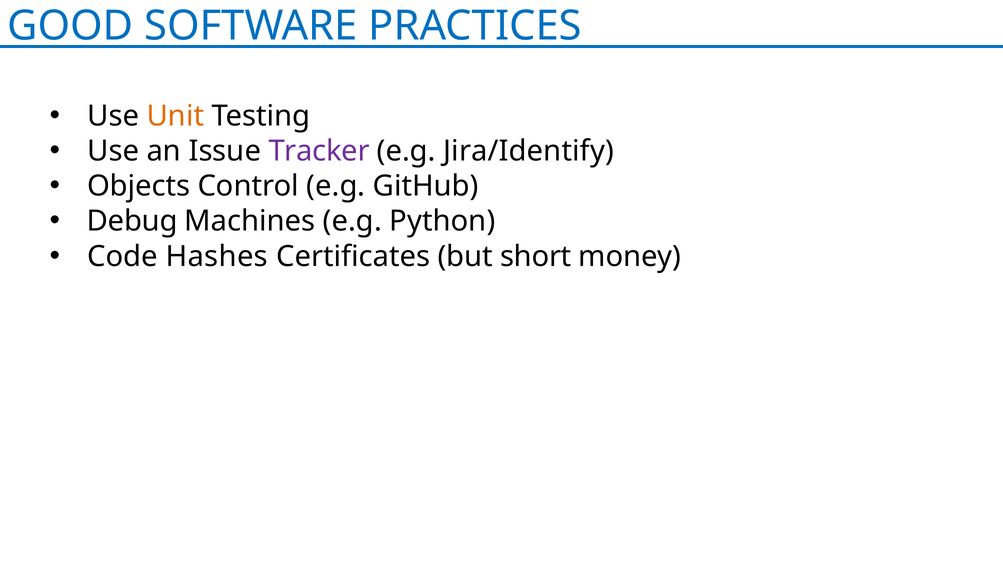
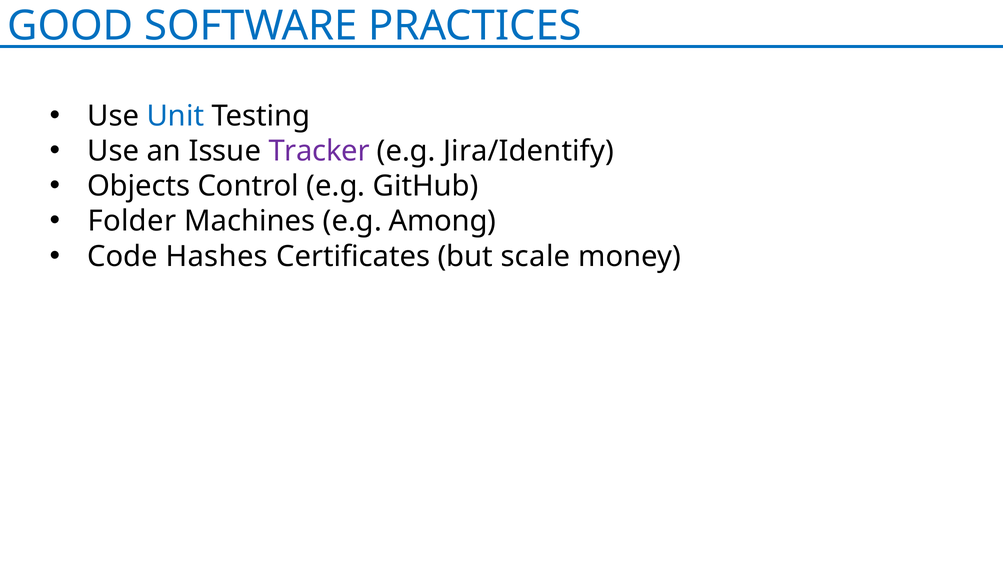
Unit colour: orange -> blue (175, 116)
Debug: Debug -> Folder (132, 221)
Python: Python -> Among (443, 221)
short: short -> scale (535, 257)
